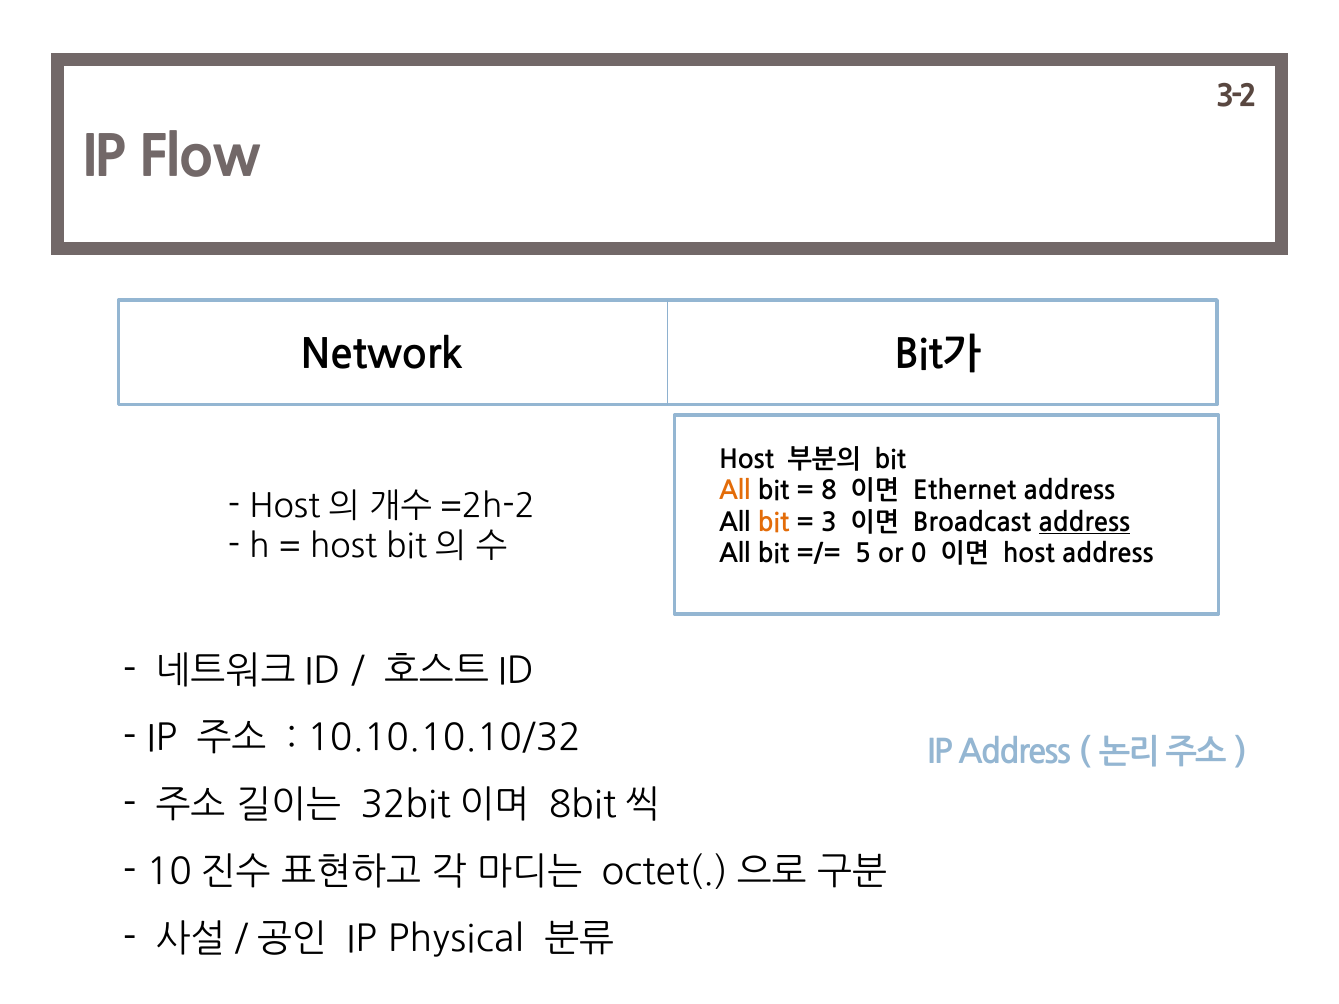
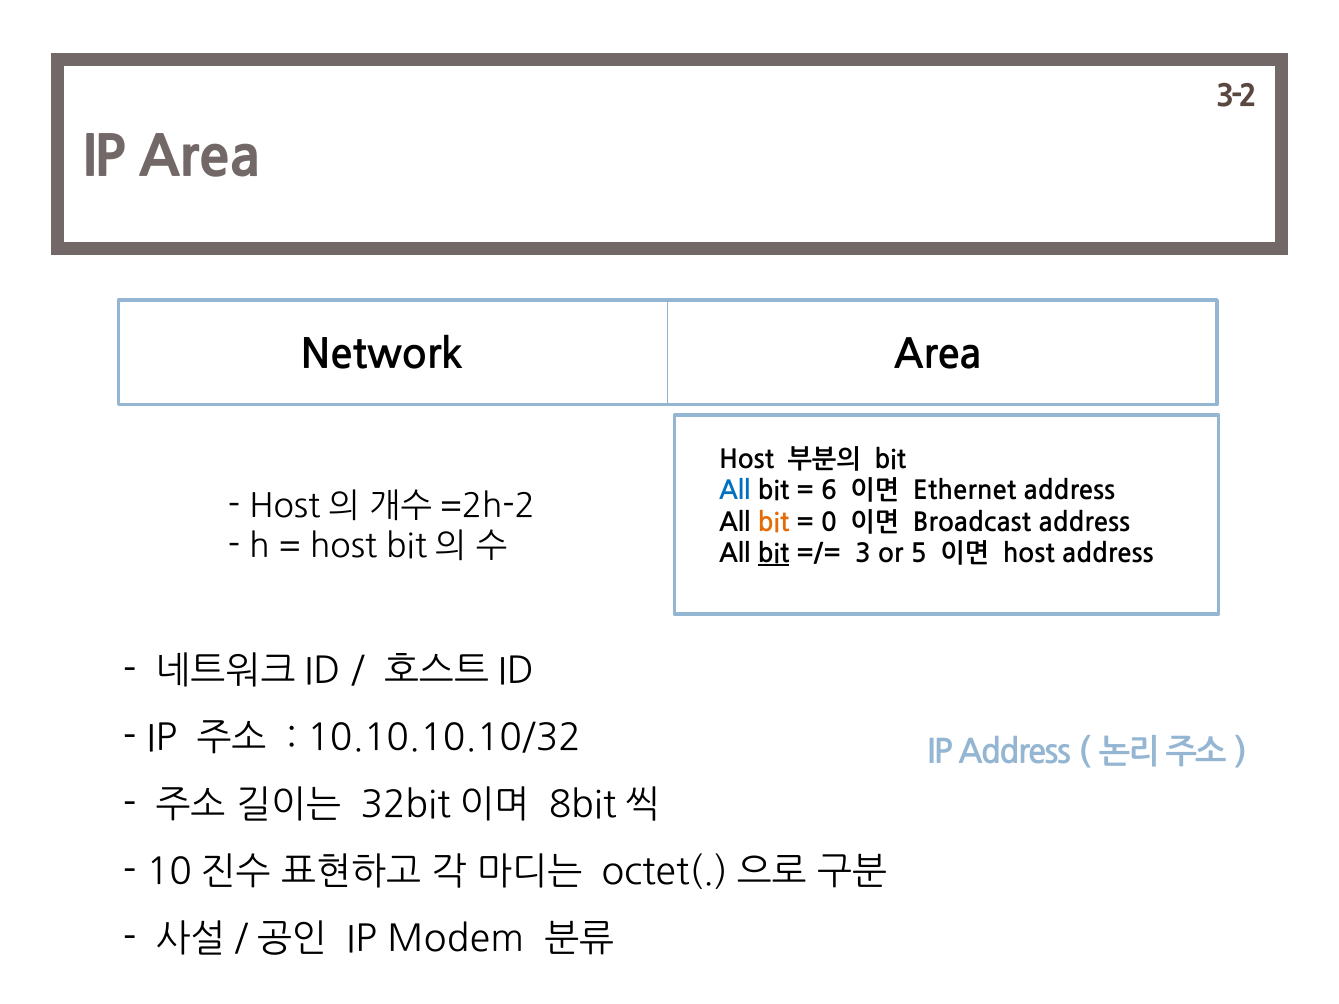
IP Flow: Flow -> Area (200, 158)
Network Bit가: Bit가 -> Area (938, 355)
All colour: orange -> blue (735, 491)
8: 8 -> 6 (829, 491)
3: 3 -> 0 (829, 523)
address underline: present -> none (1084, 523)
bit underline: none -> present (774, 554)
5: 5 -> 3 (863, 554)
0: 0 -> 5 (919, 554)
Physical: Physical -> Modem (456, 940)
